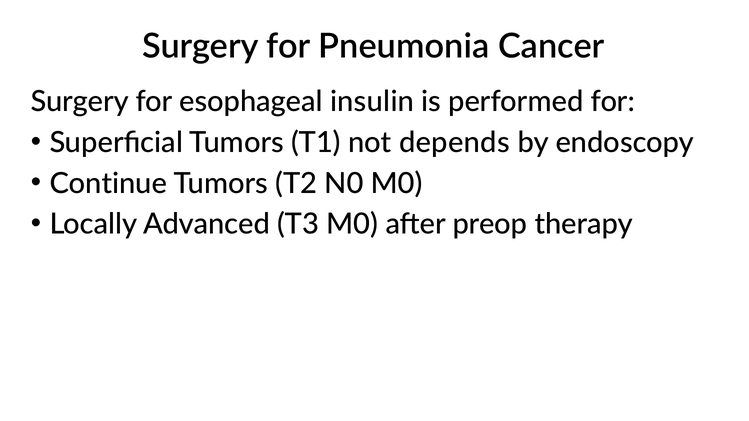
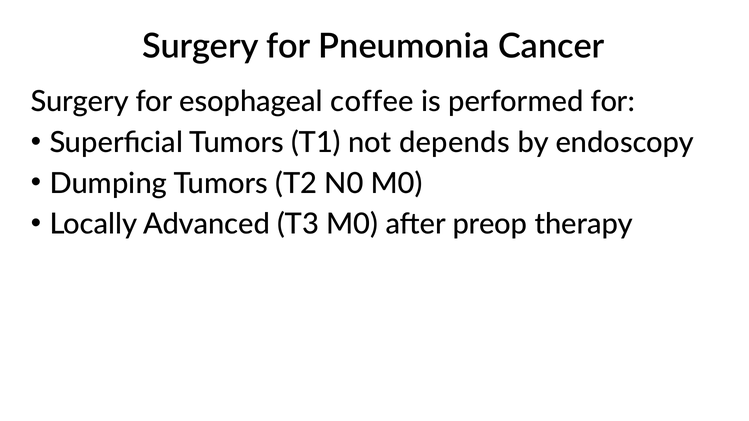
insulin: insulin -> coffee (372, 102)
Continue: Continue -> Dumping (108, 184)
